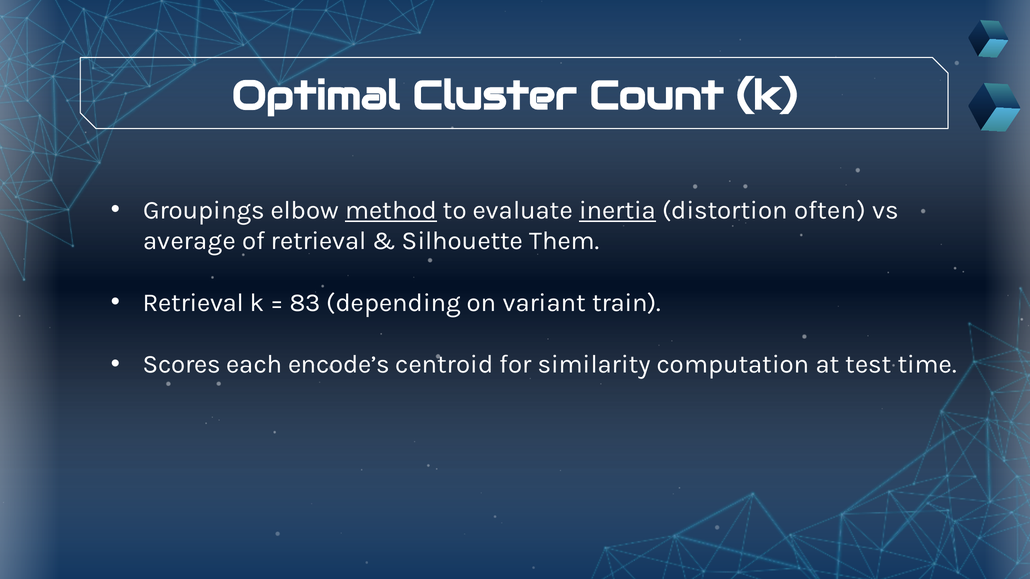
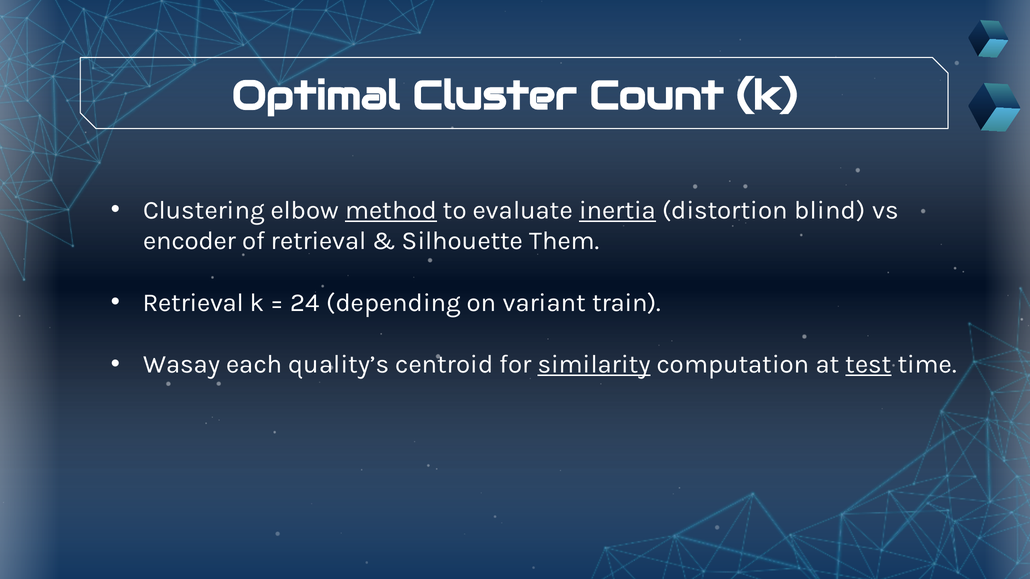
Groupings: Groupings -> Clustering (204, 210)
often: often -> blind (830, 210)
average: average -> encoder (190, 241)
83: 83 -> 24 (305, 303)
Scores: Scores -> Wasay (182, 365)
encode’s: encode’s -> quality’s (339, 365)
similarity underline: none -> present (594, 365)
test underline: none -> present (868, 365)
